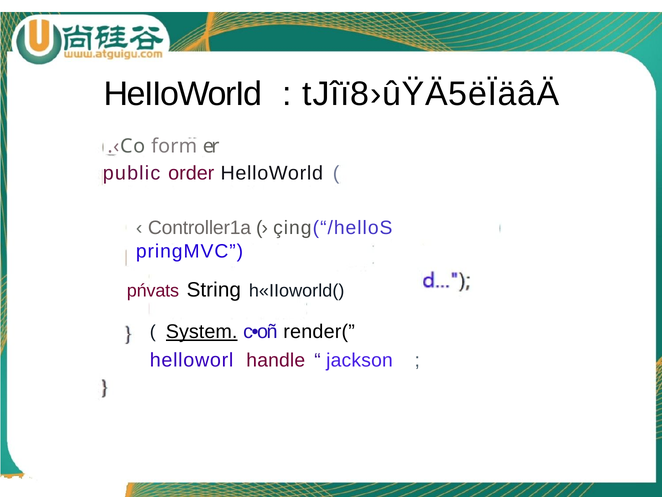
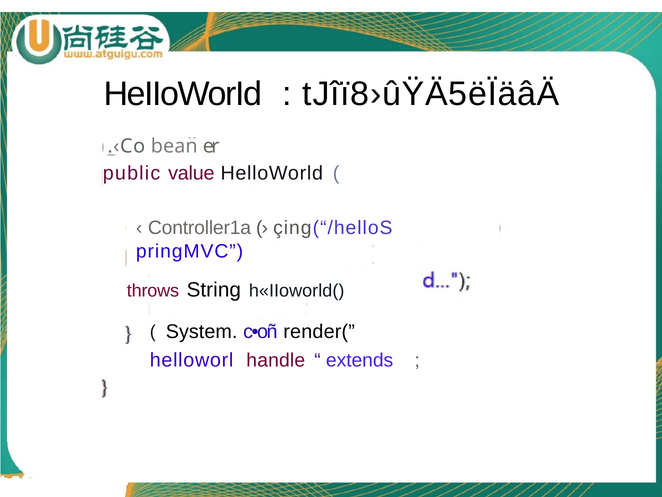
form: form -> bean (174, 146)
order: order -> value (191, 173)
pńvats: pńvats -> throws (153, 290)
System underline: present -> none (202, 331)
jackson: jackson -> extends (360, 360)
